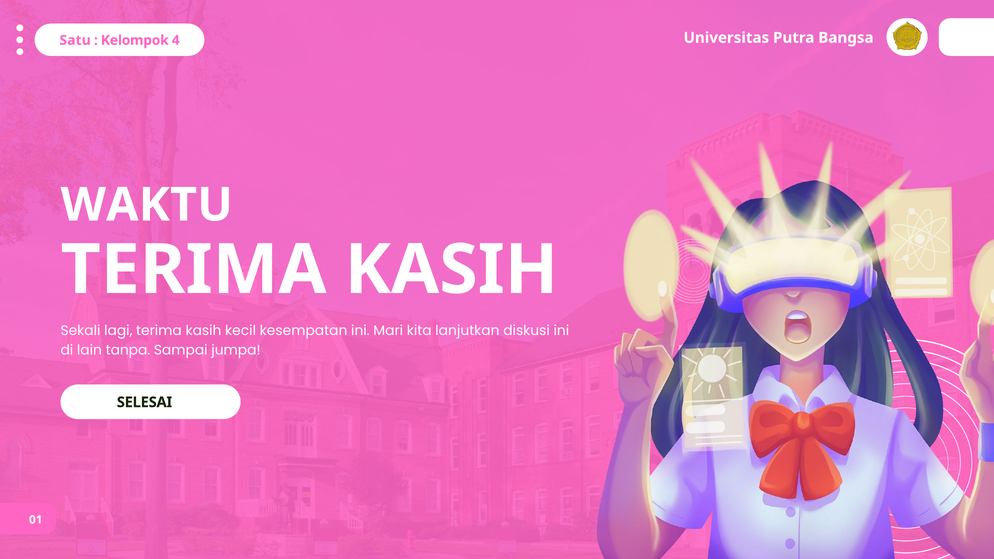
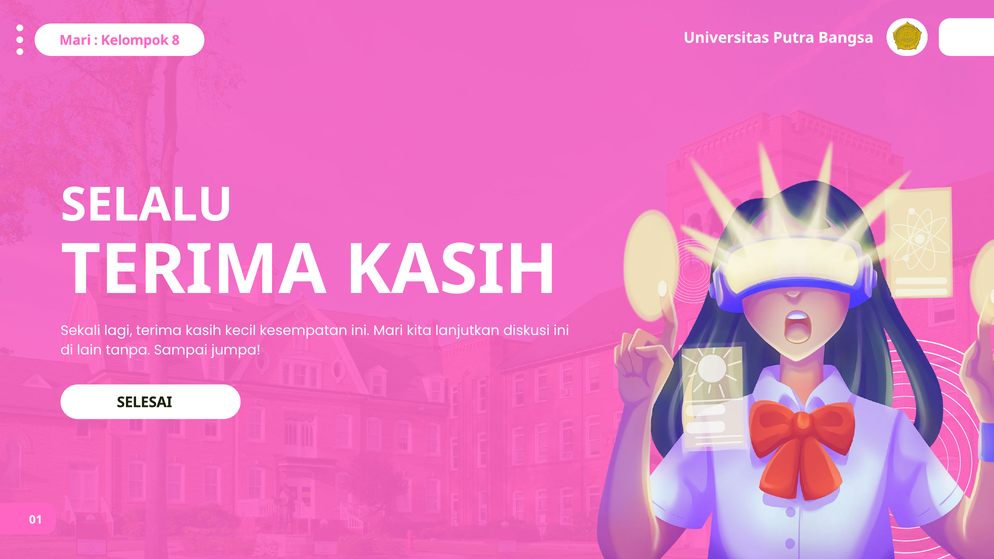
Satu: Satu -> Mari (75, 40)
4: 4 -> 8 (176, 40)
WAKTU: WAKTU -> SELALU (147, 205)
